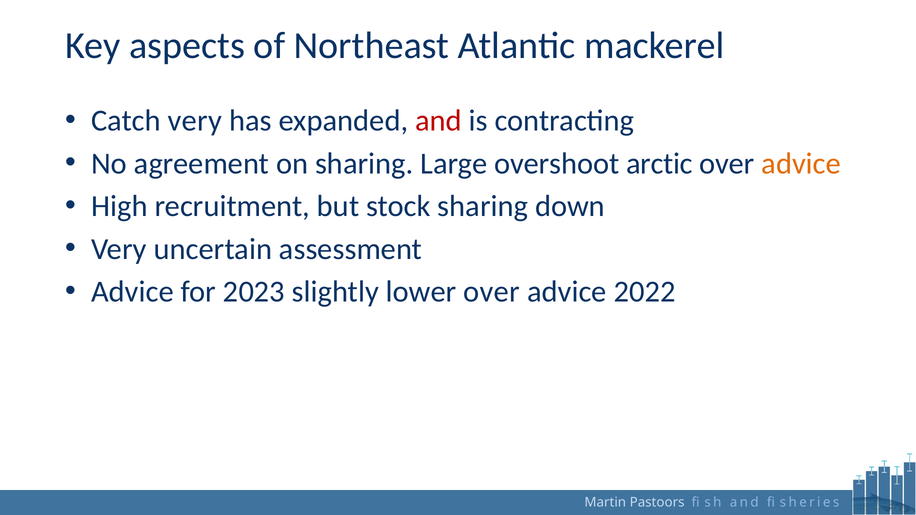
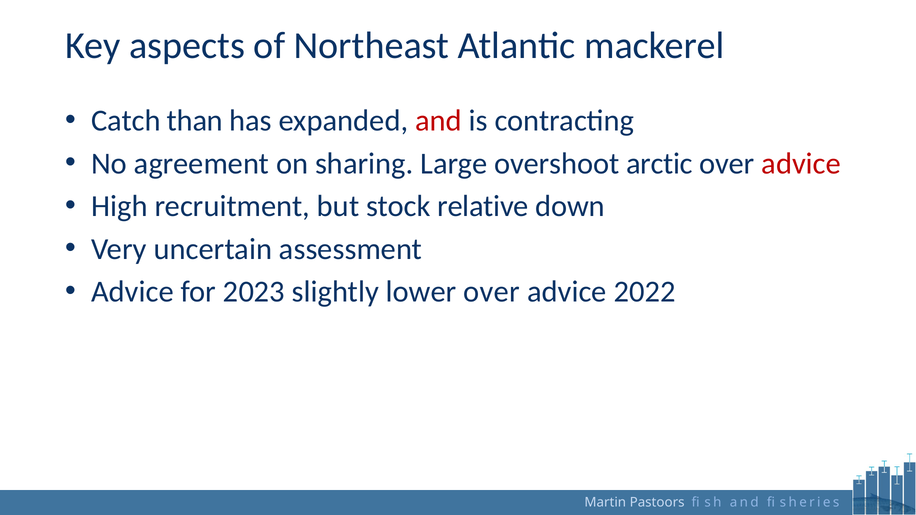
Catch very: very -> than (195, 121)
advice colour: orange -> red (801, 164)
stock sharing: sharing -> relative (483, 206)
